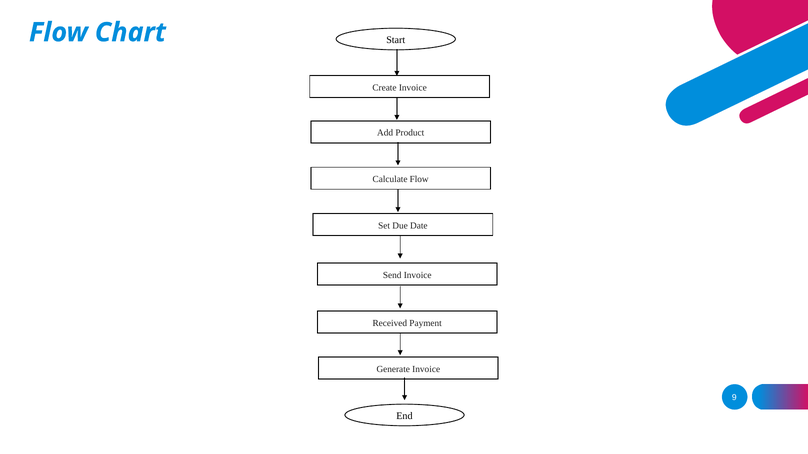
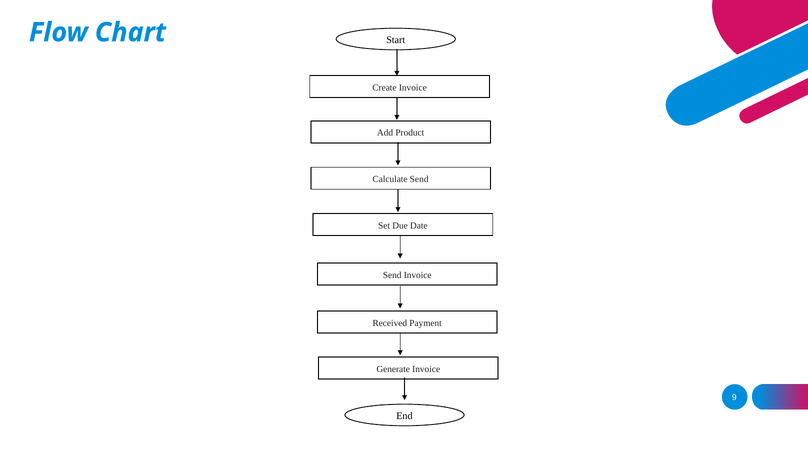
Calculate Flow: Flow -> Send (419, 179)
